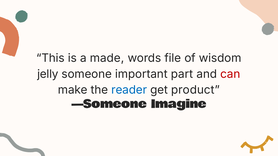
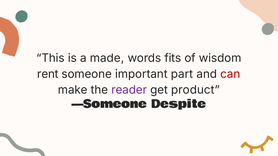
file: file -> fits (173, 58)
jelly: jelly -> rent (48, 74)
reader colour: blue -> purple (129, 90)
Imagine: Imagine -> Despite (178, 104)
